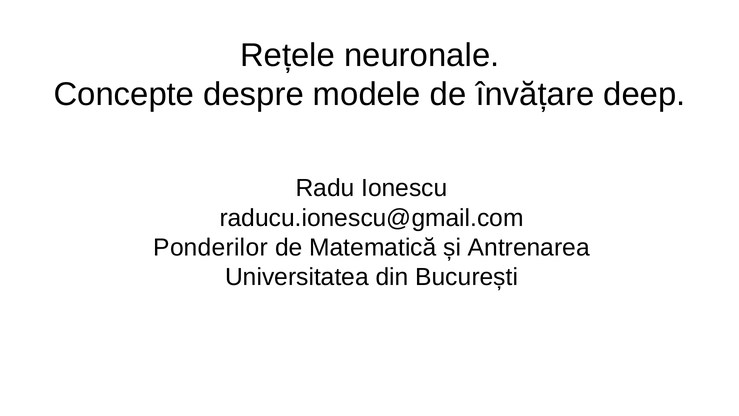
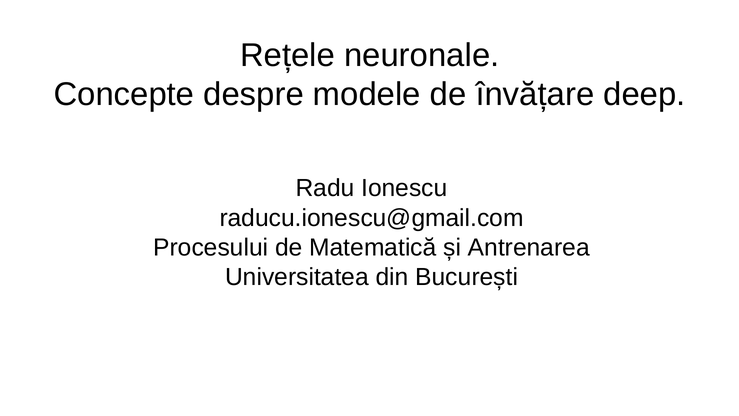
Ponderilor: Ponderilor -> Procesului (211, 247)
